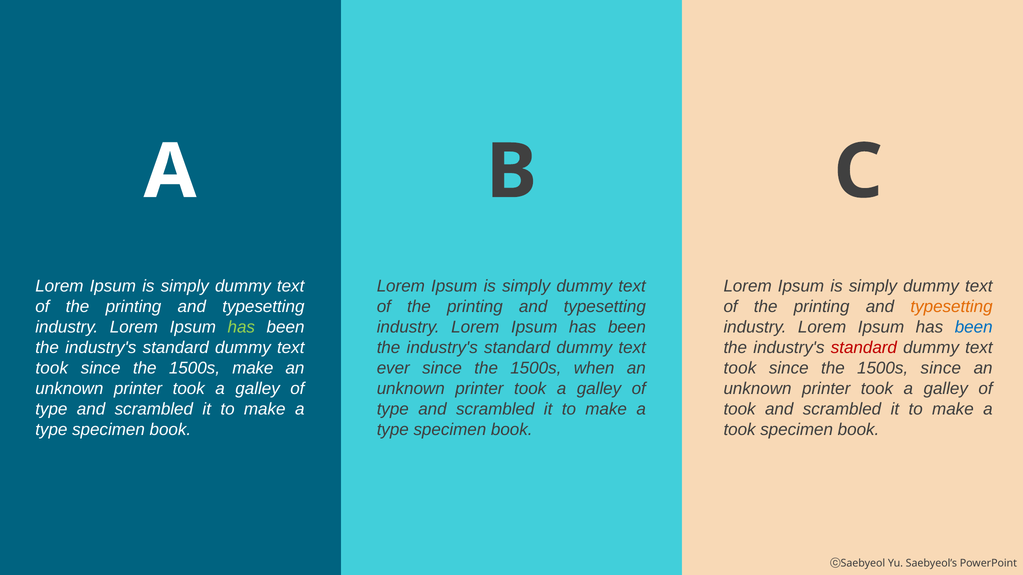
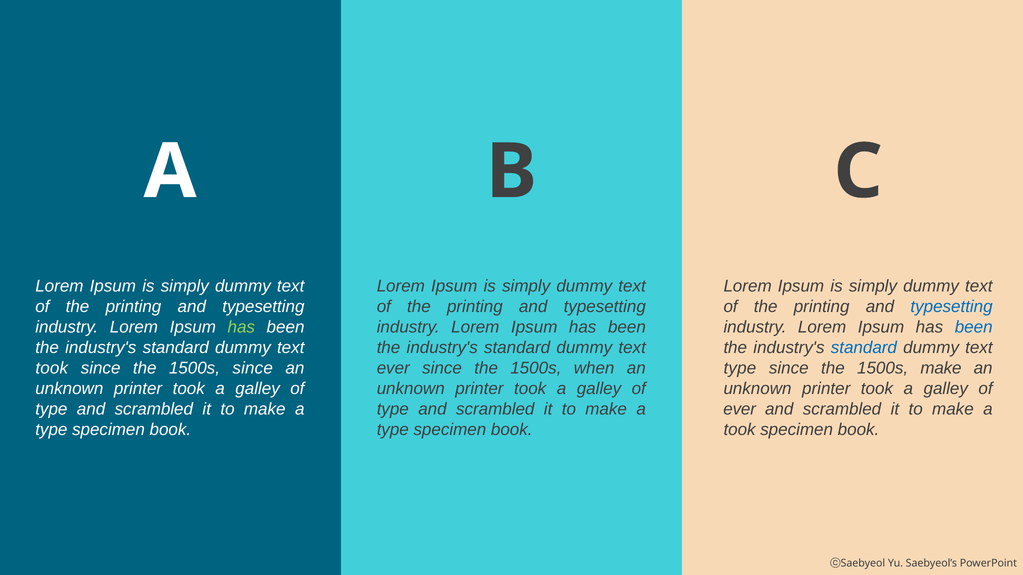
typesetting colour: orange -> blue (952, 307)
standard colour: red -> blue (864, 348)
1500s make: make -> since (253, 368)
took: took -> type (740, 368)
1500s since: since -> make (941, 368)
took: took -> ever (740, 409)
